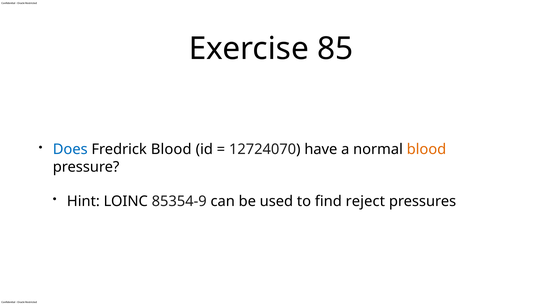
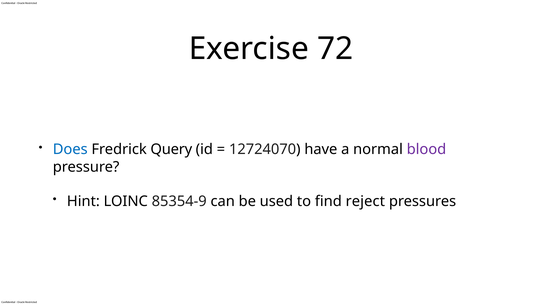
85: 85 -> 72 (335, 49)
Fredrick Blood: Blood -> Query (171, 149)
blood colour: orange -> purple (426, 149)
